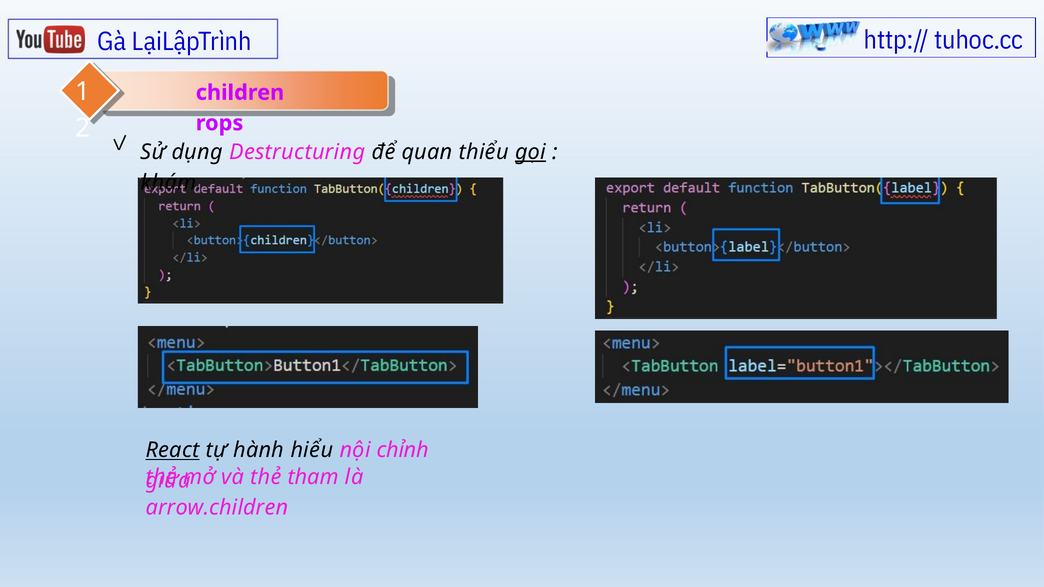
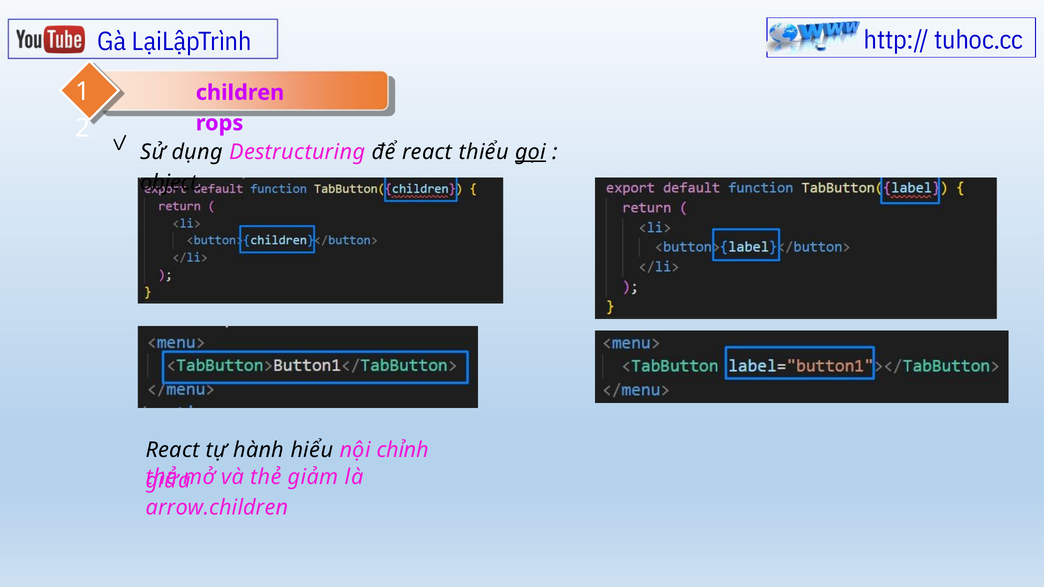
để quan: quan -> react (427, 152)
khám: khám -> object (172, 182)
React underline: present -> none (172, 450)
tham: tham -> giảm (313, 477)
